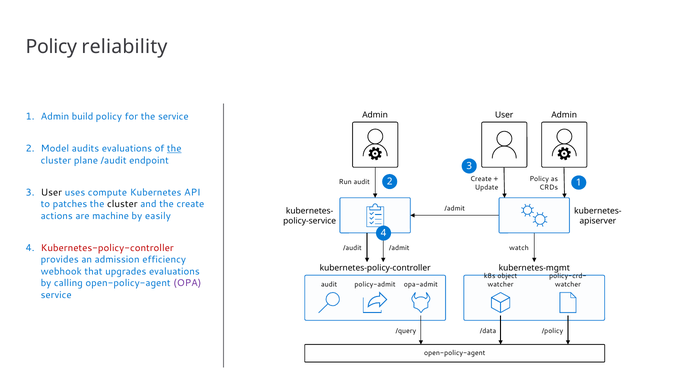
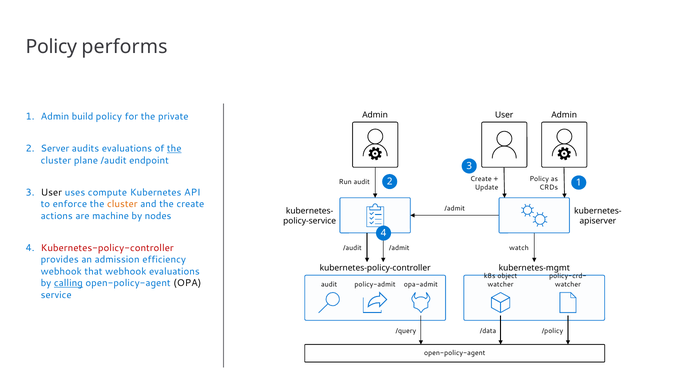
reliability: reliability -> performs (124, 47)
the service: service -> private (173, 117)
Model: Model -> Server (55, 149)
patches: patches -> enforce (70, 205)
cluster colour: black -> orange (122, 205)
easily: easily -> nodes (158, 216)
that upgrades: upgrades -> webhook (126, 272)
calling underline: none -> present (68, 284)
OPA colour: purple -> black (187, 284)
